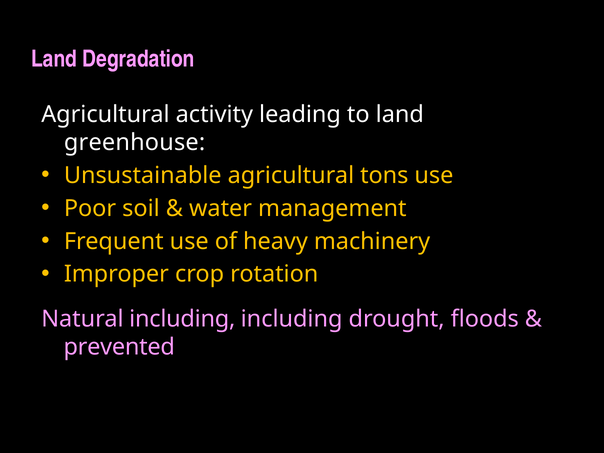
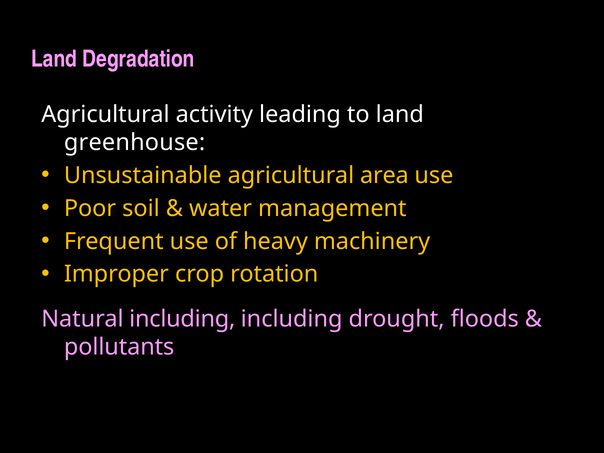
tons: tons -> area (384, 175)
prevented: prevented -> pollutants (119, 347)
